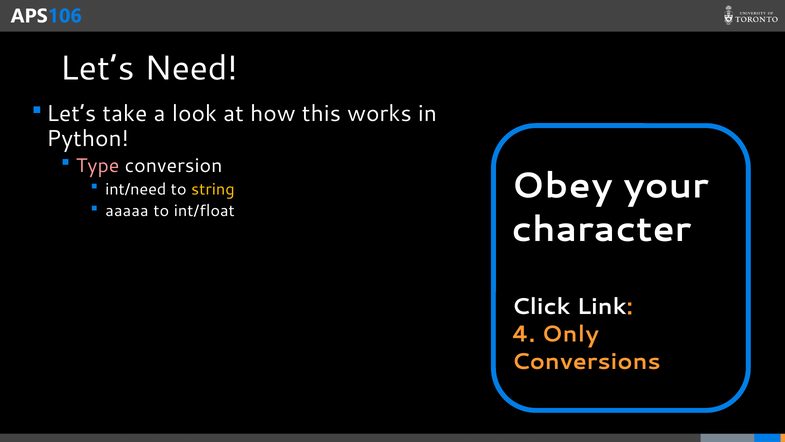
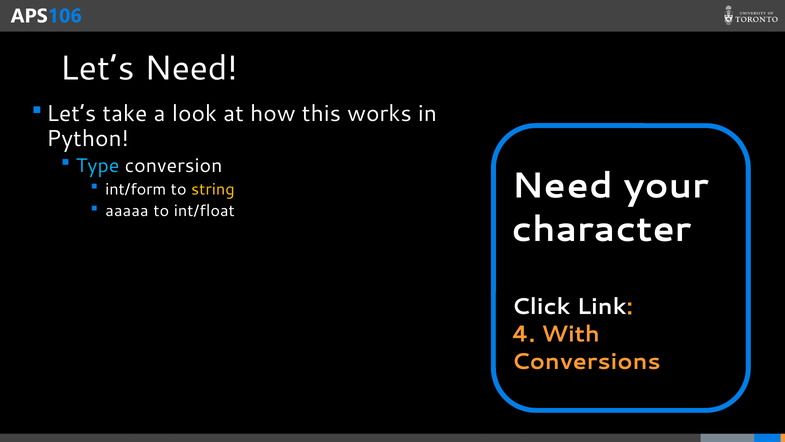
Type colour: pink -> light blue (98, 166)
Obey: Obey -> Need (562, 186)
int/need: int/need -> int/form (136, 189)
Only: Only -> With (571, 334)
